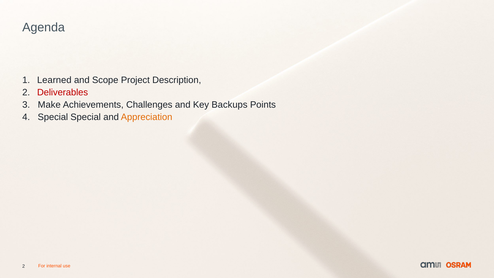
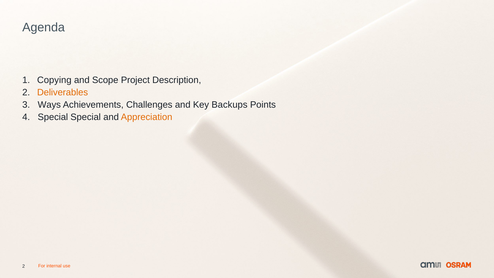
Learned: Learned -> Copying (54, 80)
Deliverables colour: red -> orange (63, 92)
Make: Make -> Ways (49, 105)
